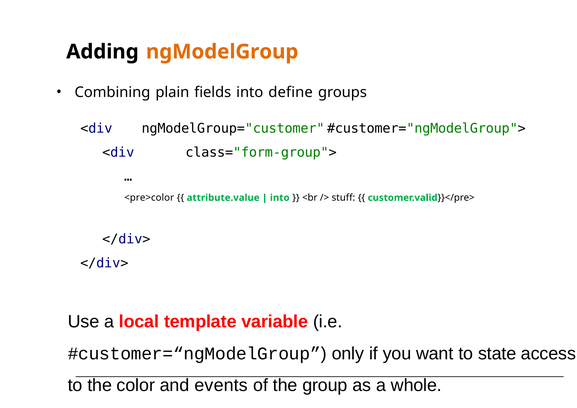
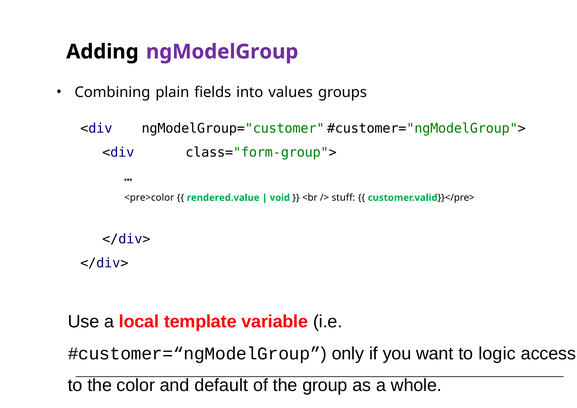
ngModelGroup colour: orange -> purple (222, 52)
define: define -> values (291, 92)
attribute.value: attribute.value -> rendered.value (223, 198)
into: into -> void (280, 198)
state: state -> logic (497, 354)
events: events -> default (221, 385)
